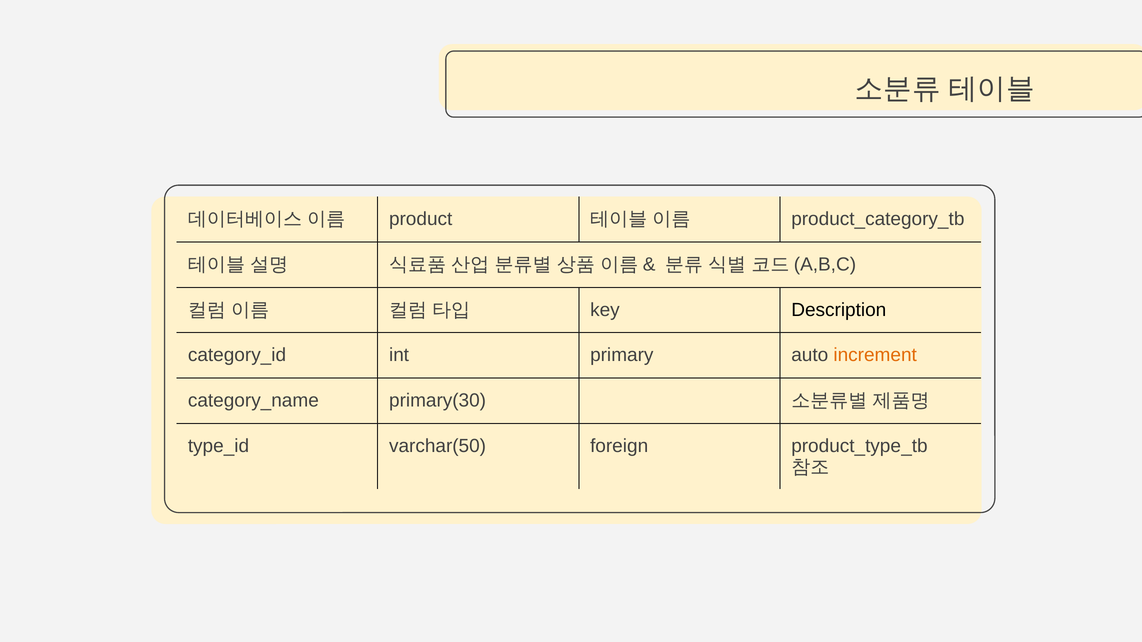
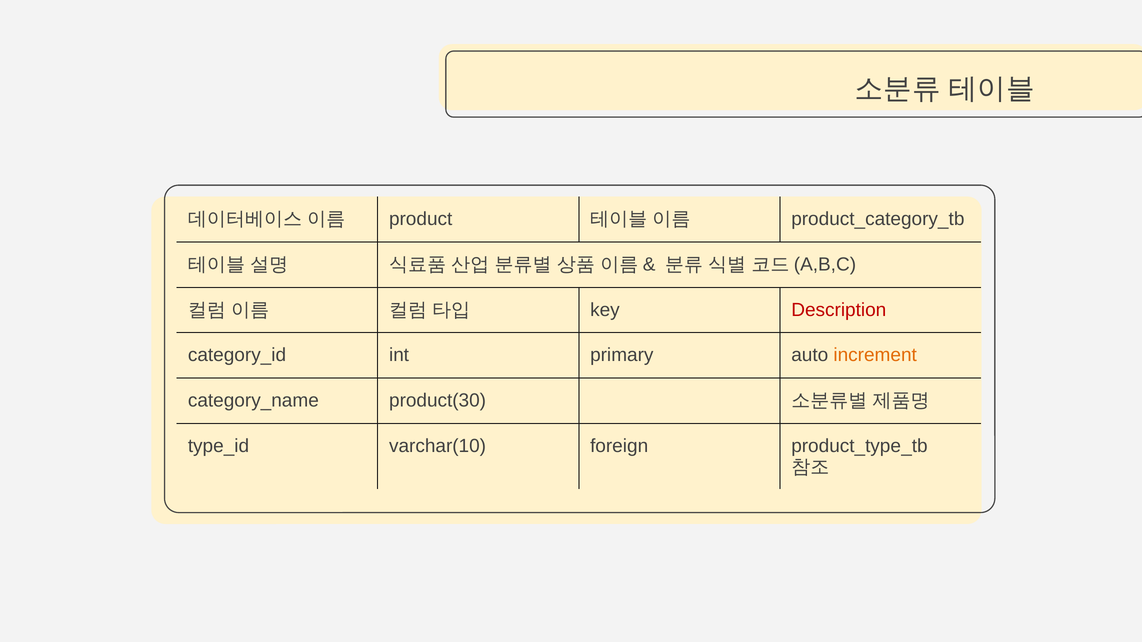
Description colour: black -> red (839, 310)
primary(30: primary(30 -> product(30 (438, 401)
varchar(50: varchar(50 -> varchar(10 (438, 446)
